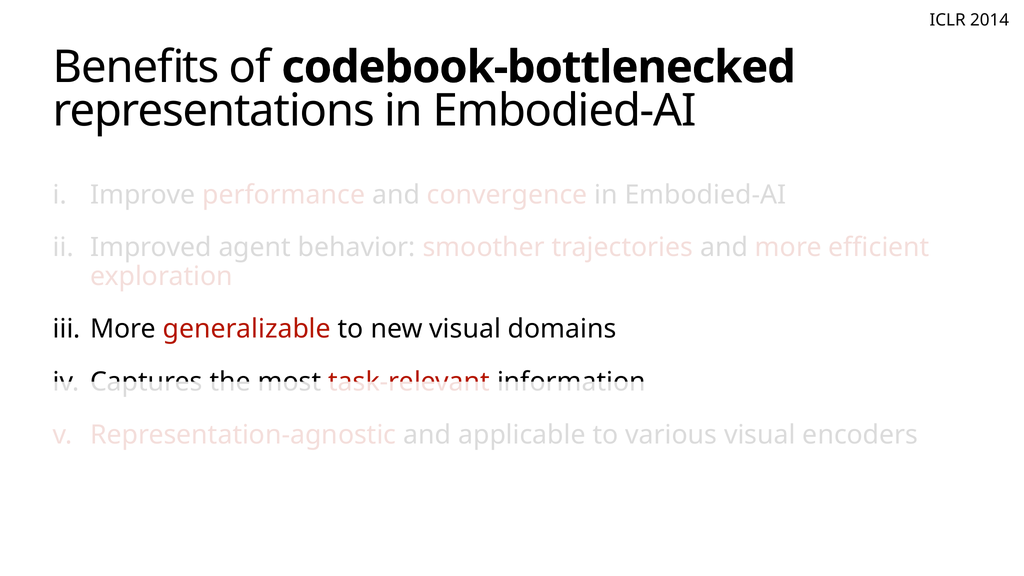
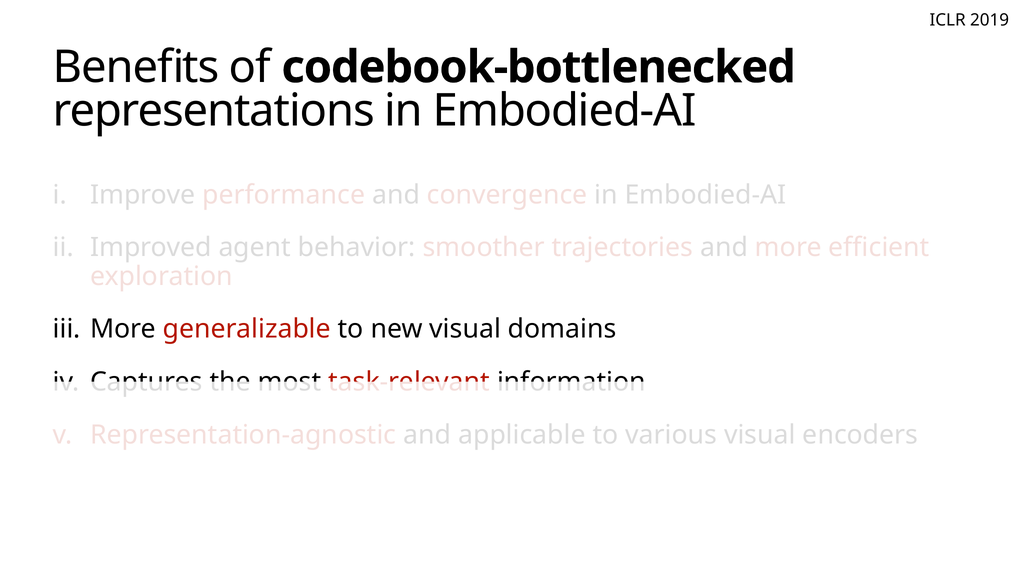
2014: 2014 -> 2019 (990, 20)
